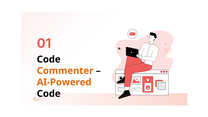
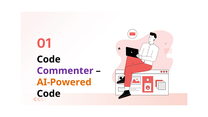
Commenter colour: orange -> purple (65, 71)
